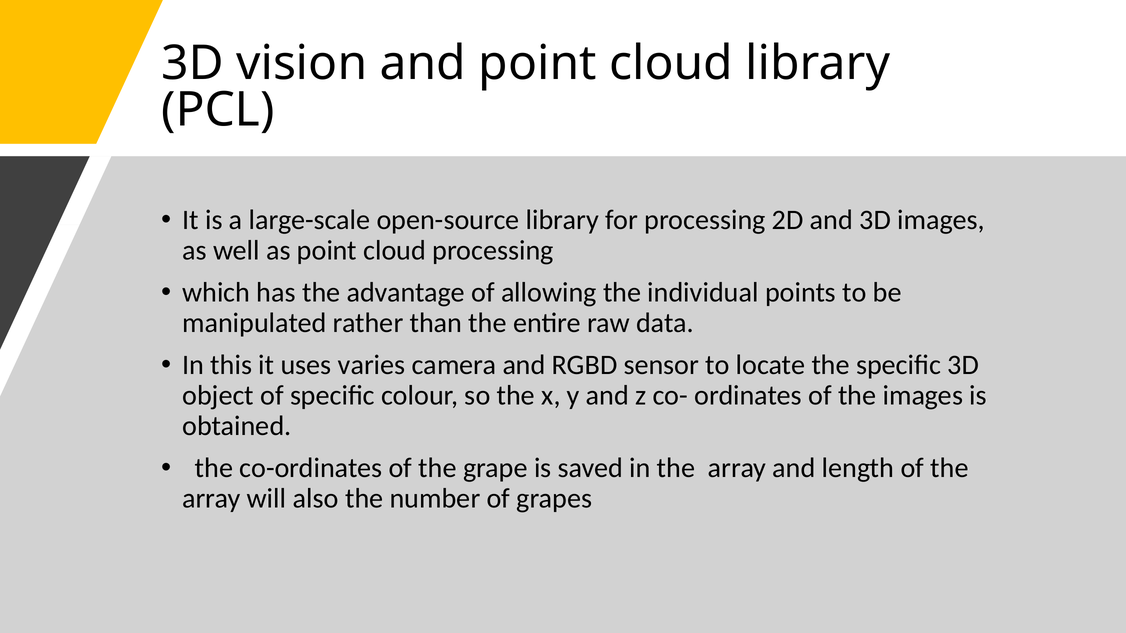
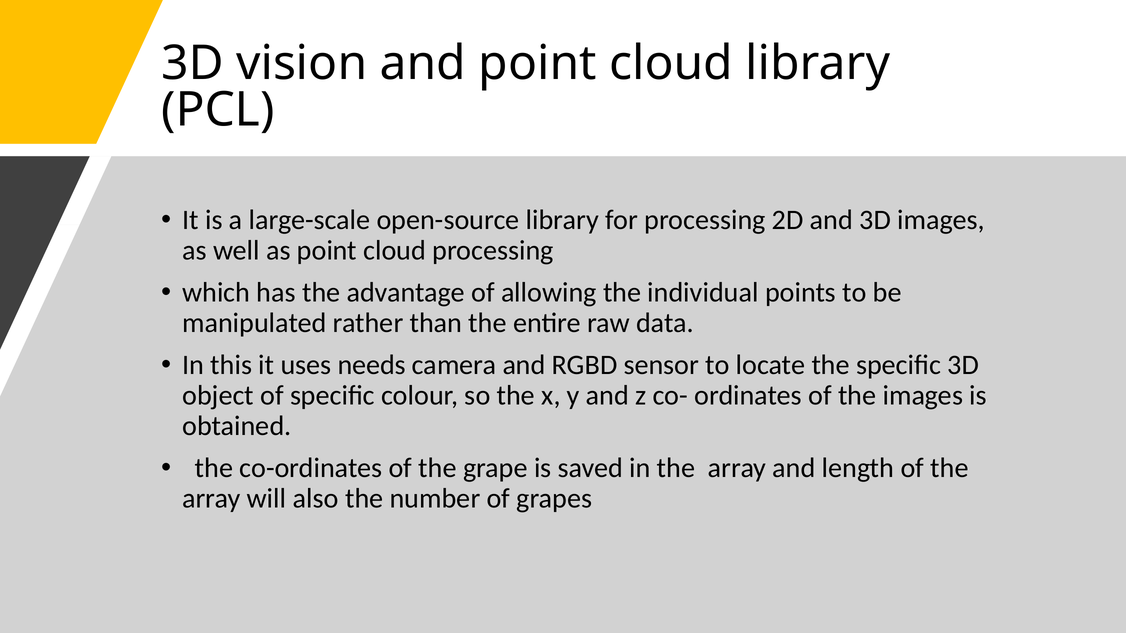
varies: varies -> needs (372, 365)
